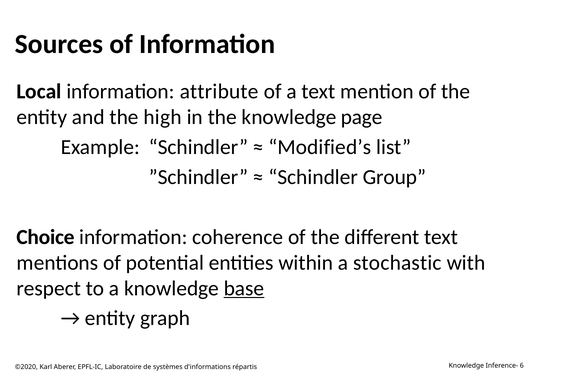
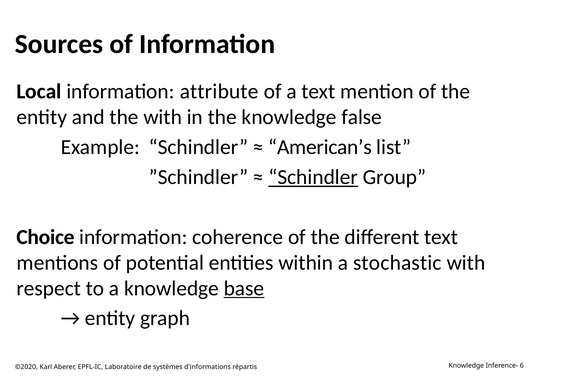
the high: high -> with (163, 117)
page: page -> false (362, 117)
Modified’s: Modified’s -> American’s (320, 147)
Schindler underline: none -> present (313, 177)
